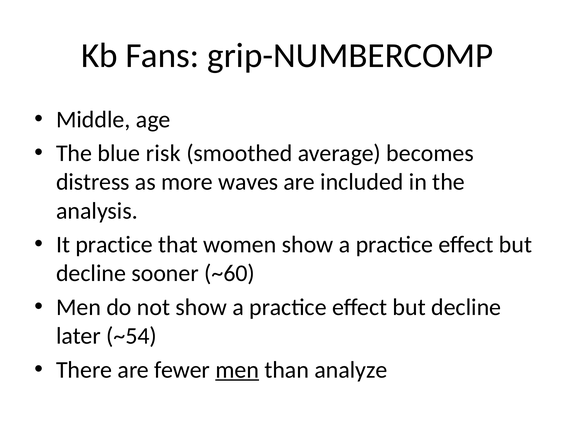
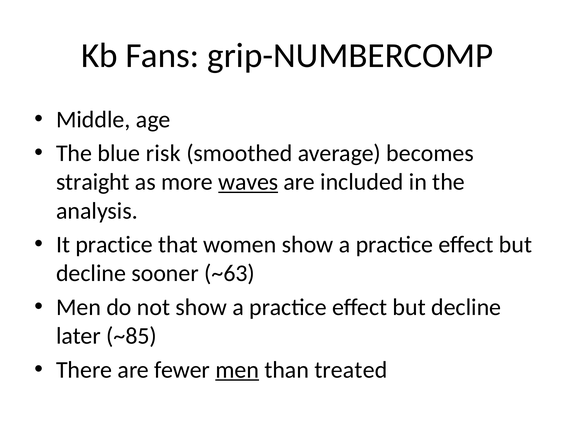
distress: distress -> straight (93, 182)
waves underline: none -> present (248, 182)
~60: ~60 -> ~63 (230, 274)
~54: ~54 -> ~85 (132, 336)
analyze: analyze -> treated (351, 370)
